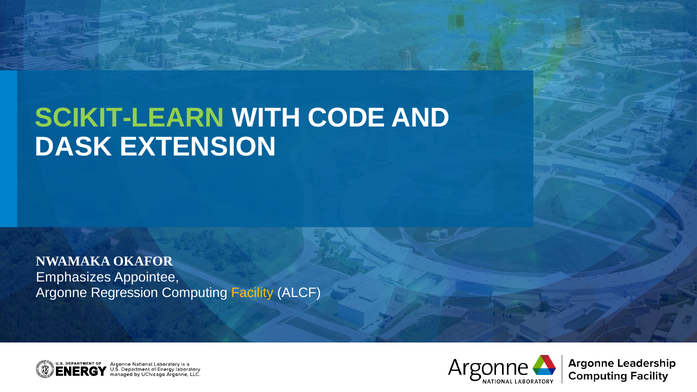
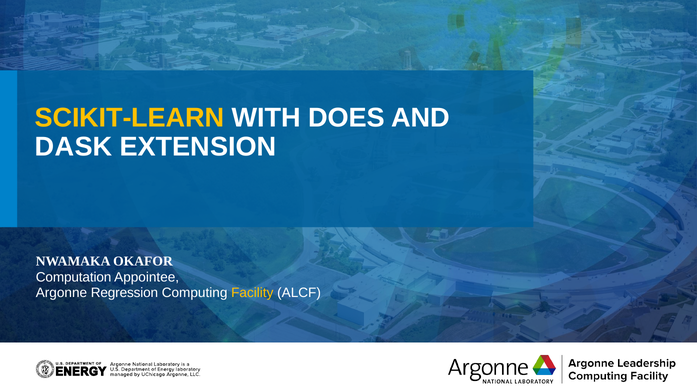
SCIKIT-LEARN colour: light green -> yellow (129, 118)
CODE: CODE -> DOES (347, 118)
Emphasizes: Emphasizes -> Computation (74, 277)
